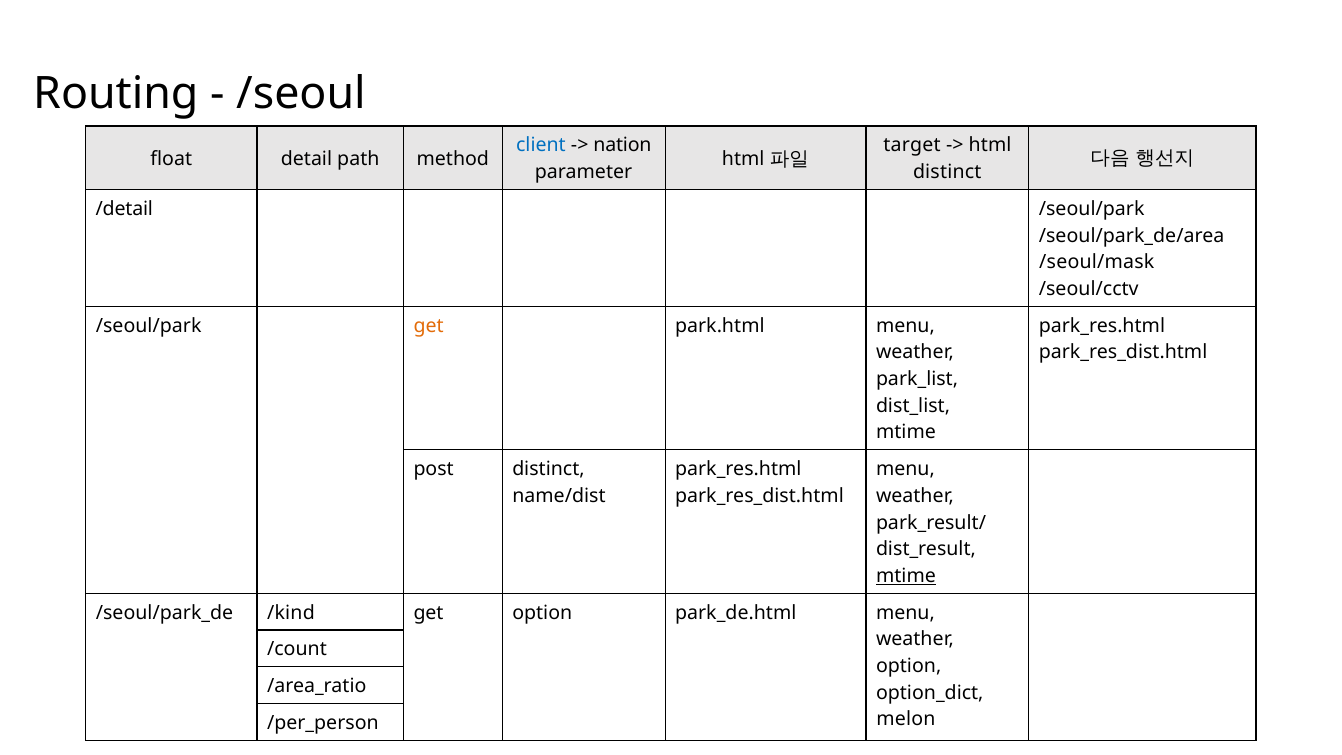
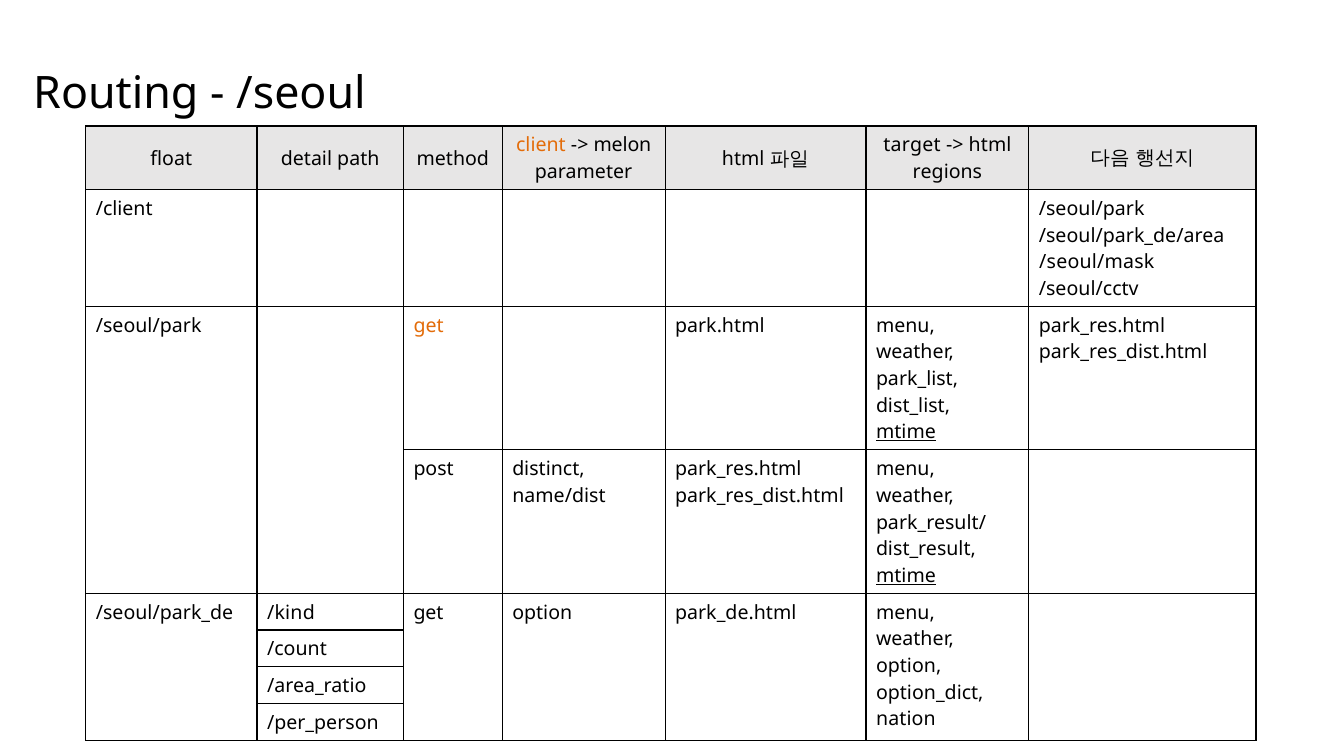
client colour: blue -> orange (541, 145)
nation: nation -> melon (622, 145)
distinct: distinct -> regions (947, 172)
/detail: /detail -> /client (124, 209)
mtime underline: none -> present (906, 432)
melon: melon -> nation (906, 719)
